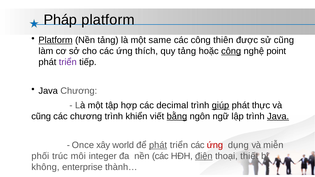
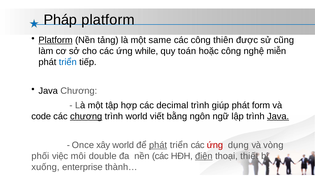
thích: thích -> while (147, 51)
quy tảng: tảng -> toán (187, 51)
công underline: present -> none (231, 51)
point: point -> miễn (276, 51)
triển colour: purple -> blue (68, 62)
giúp underline: present -> none (220, 105)
thực: thực -> form (261, 105)
cũng: cũng -> code (41, 116)
chương underline: none -> present (86, 116)
trình khiển: khiển -> world (136, 116)
bằng underline: present -> none (177, 116)
miễn: miễn -> vòng (273, 145)
trúc: trúc -> việc (60, 156)
integer: integer -> double (103, 156)
không: không -> xuống (45, 167)
